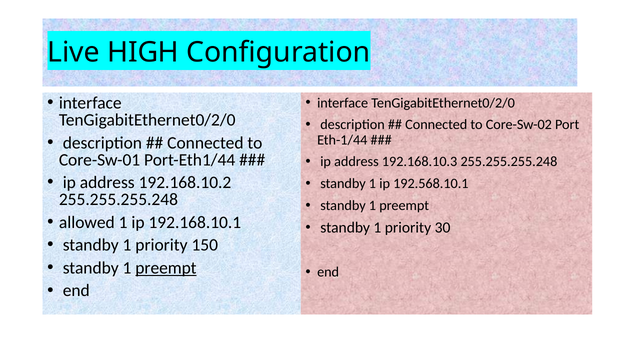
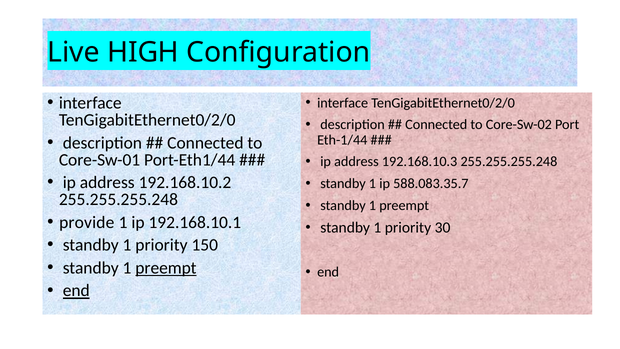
192.568.10.1: 192.568.10.1 -> 588.083.35.7 (431, 183)
allowed: allowed -> provide (87, 222)
end underline: none -> present (76, 291)
